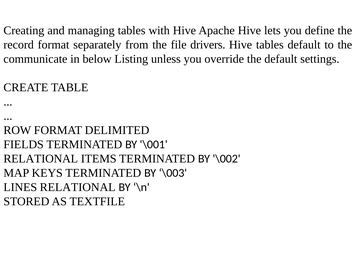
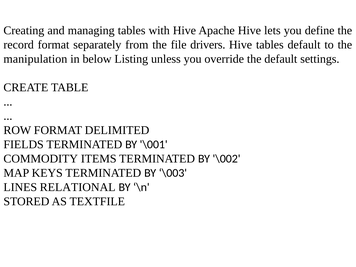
communicate: communicate -> manipulation (35, 59)
RELATIONAL: RELATIONAL -> COMMODITY (41, 159)
